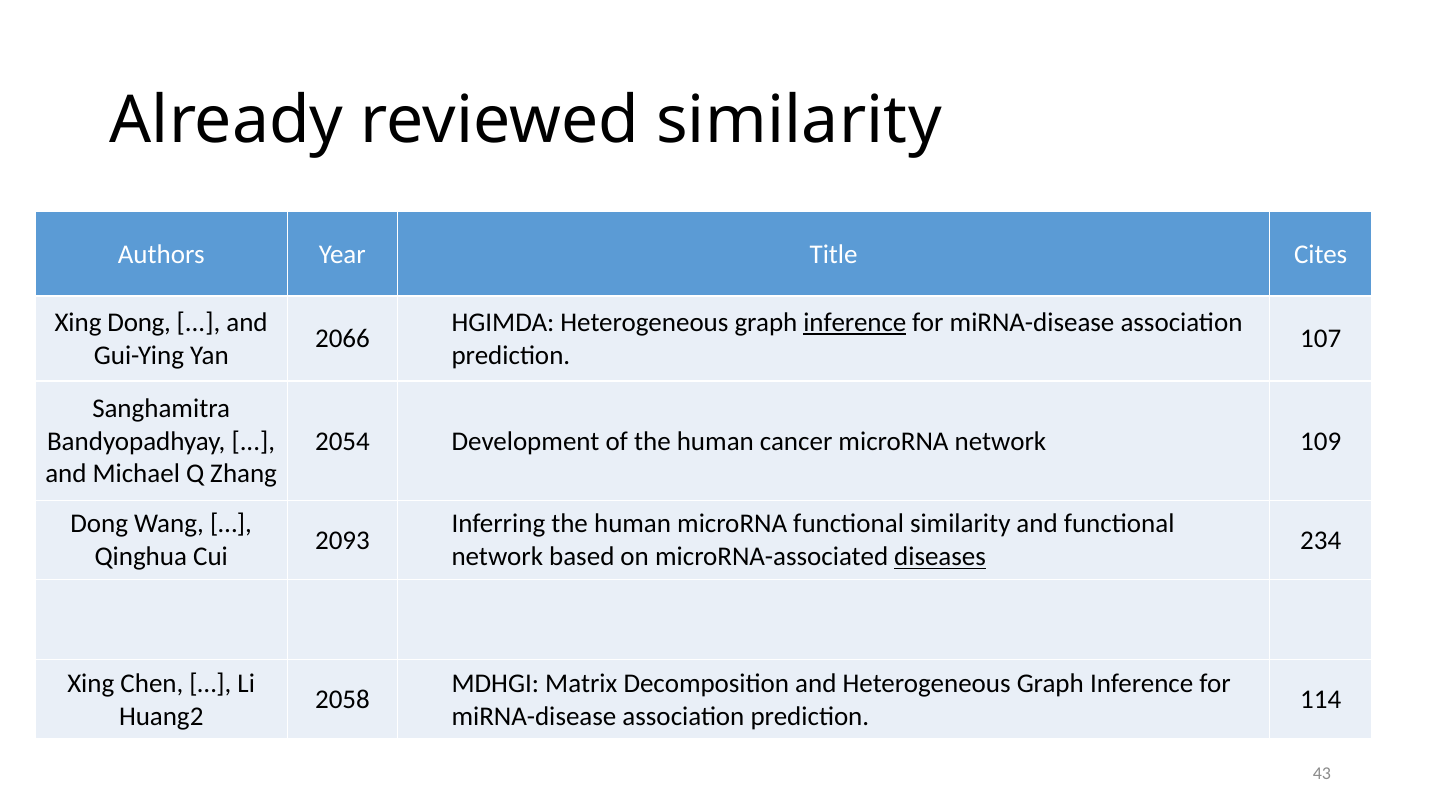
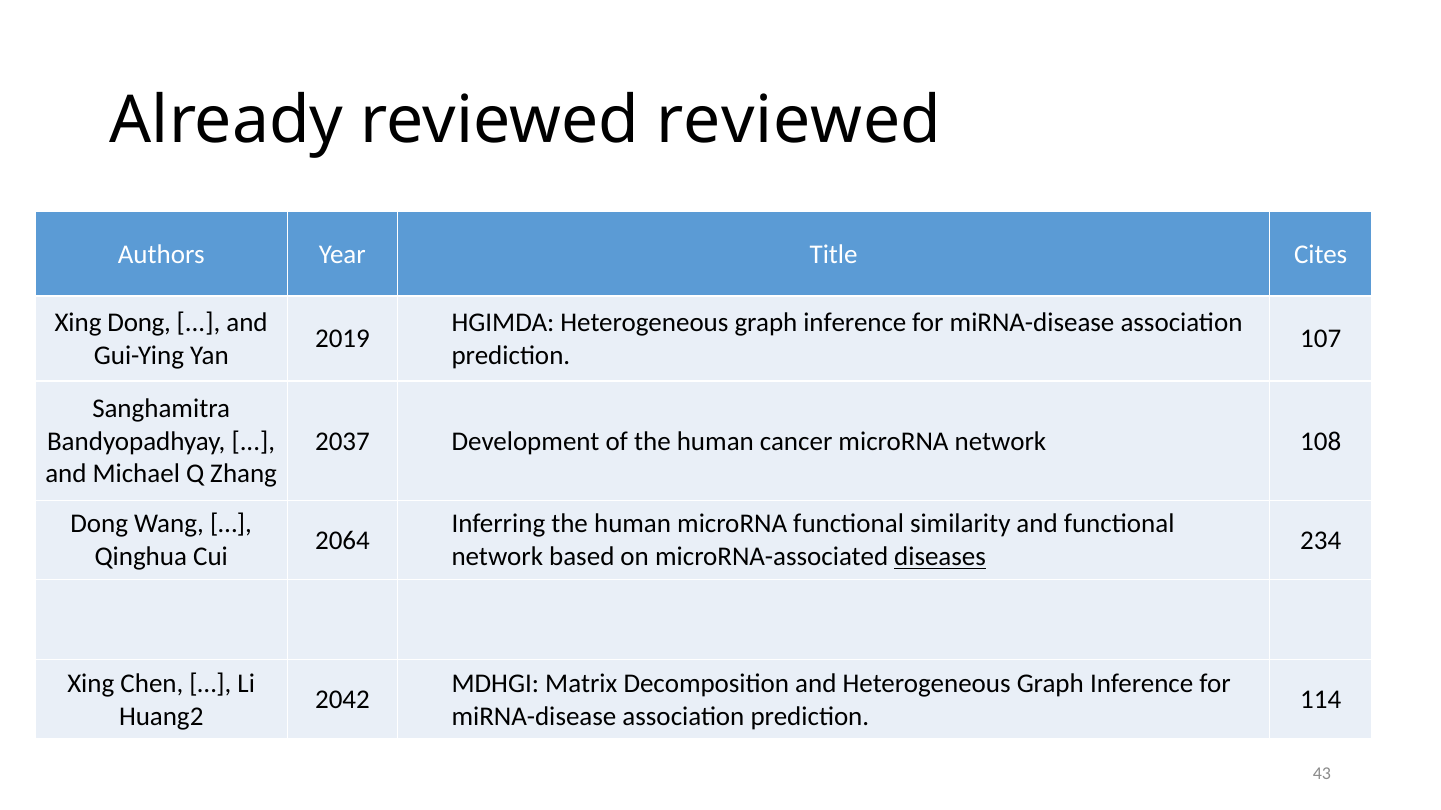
reviewed similarity: similarity -> reviewed (799, 121)
inference underline: present -> none (855, 323)
2066: 2066 -> 2019 (342, 339)
2054: 2054 -> 2037 (342, 441)
109: 109 -> 108 (1321, 441)
2093: 2093 -> 2064 (342, 541)
2058: 2058 -> 2042 (342, 700)
